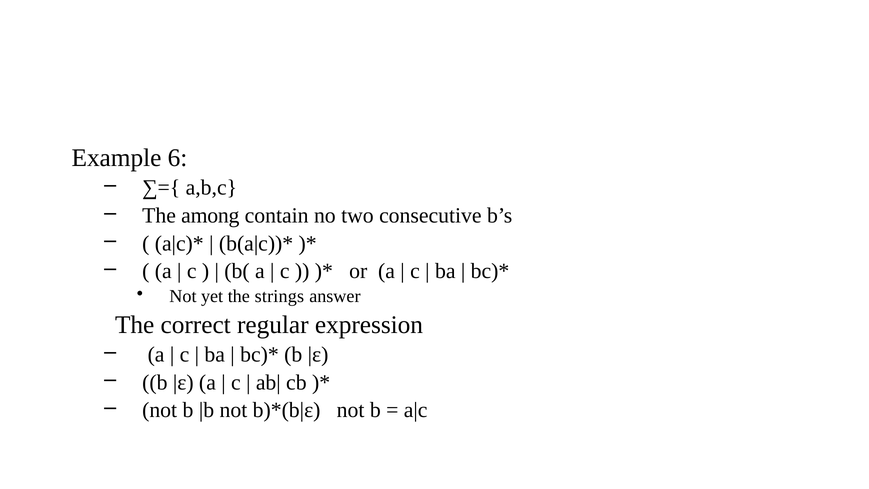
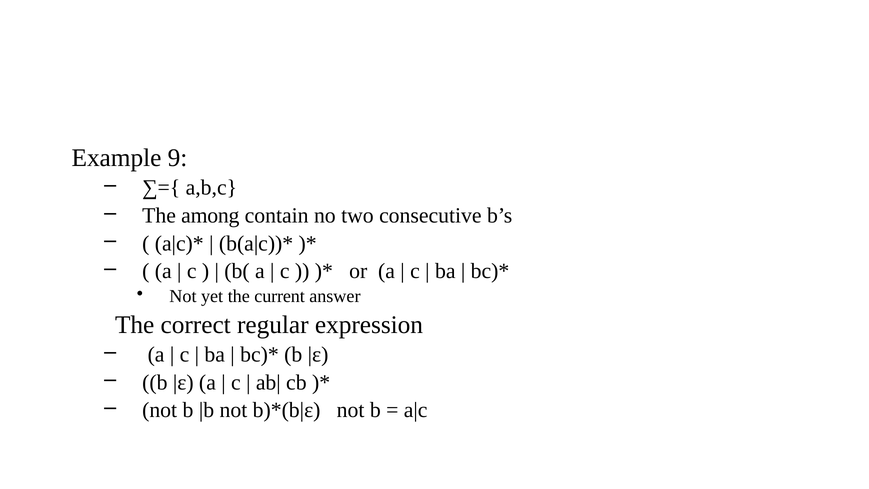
6: 6 -> 9 (178, 158)
strings: strings -> current (280, 296)
